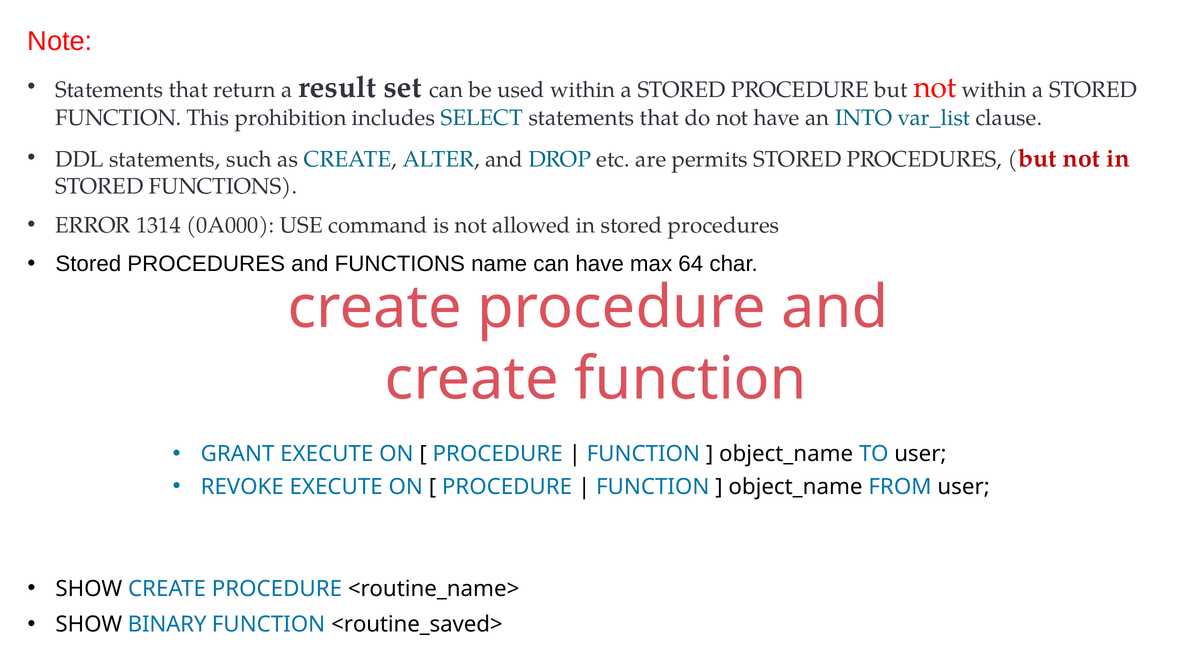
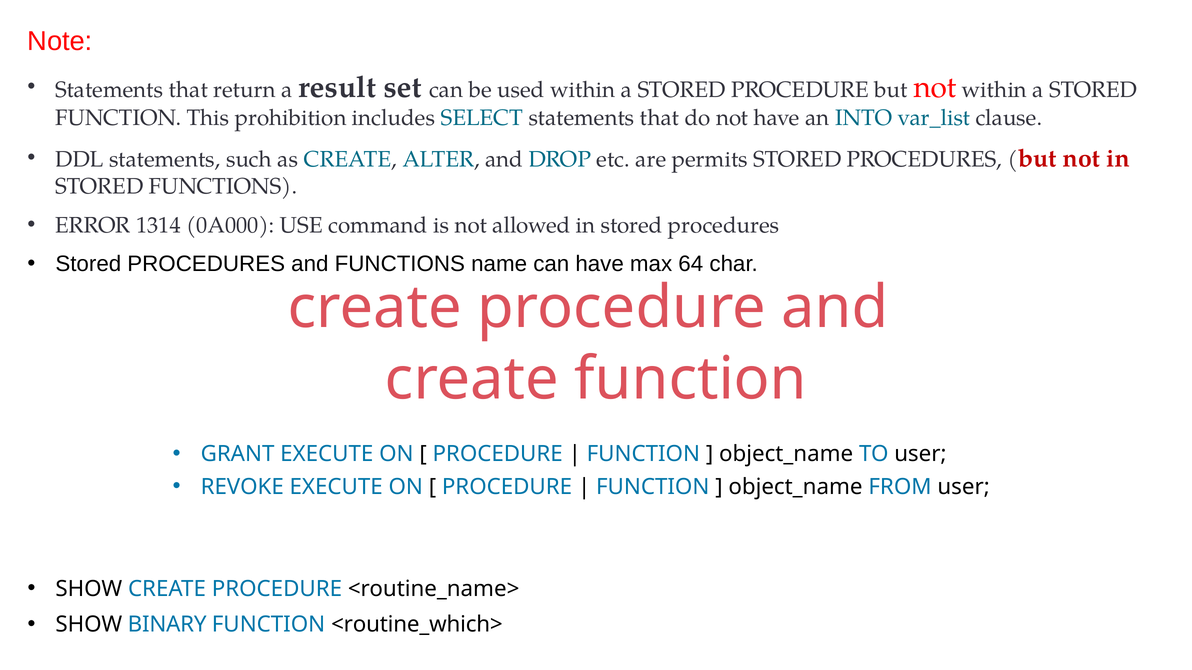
<routine_saved>: <routine_saved> -> <routine_which> (417, 625)
